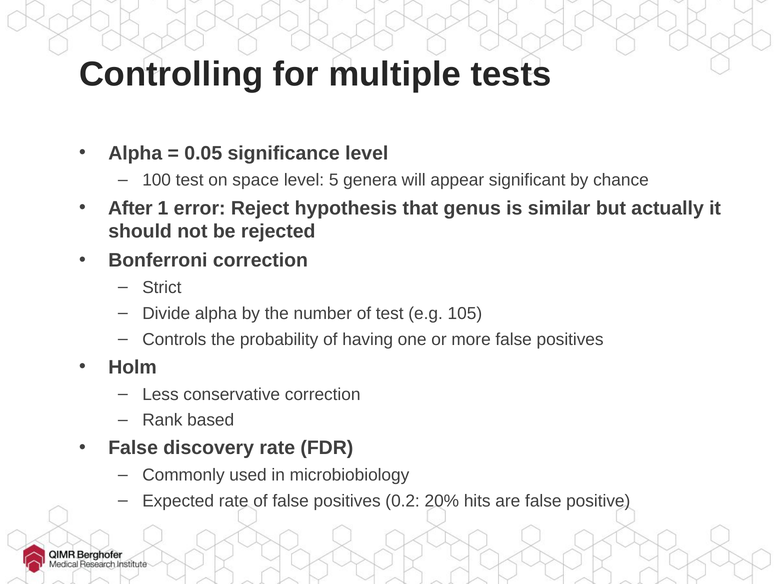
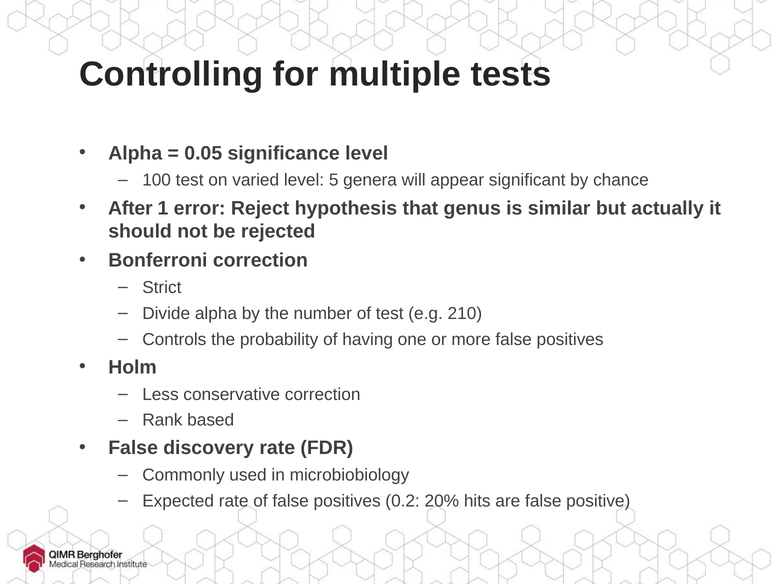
space: space -> varied (256, 180)
105: 105 -> 210 (465, 313)
